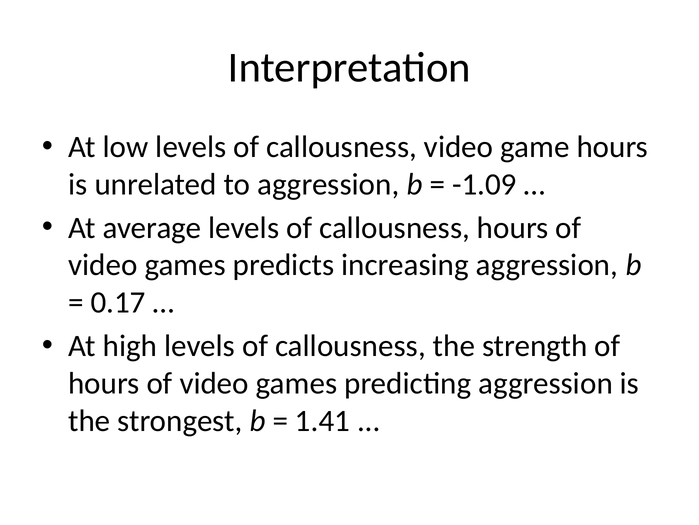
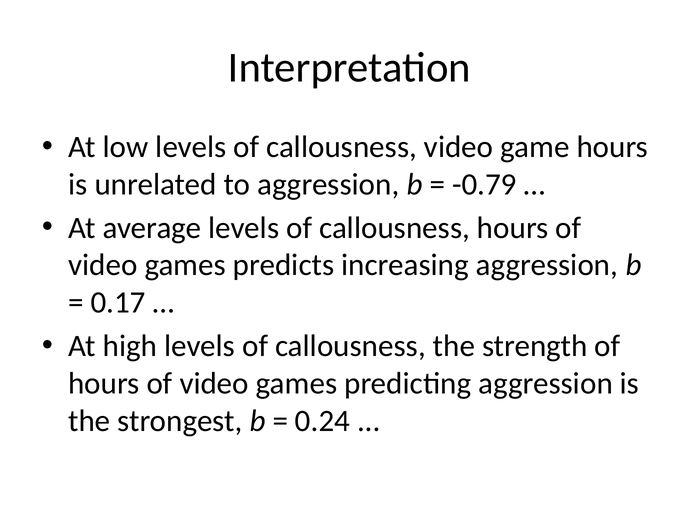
-1.09: -1.09 -> -0.79 (484, 184)
1.41: 1.41 -> 0.24 (322, 420)
